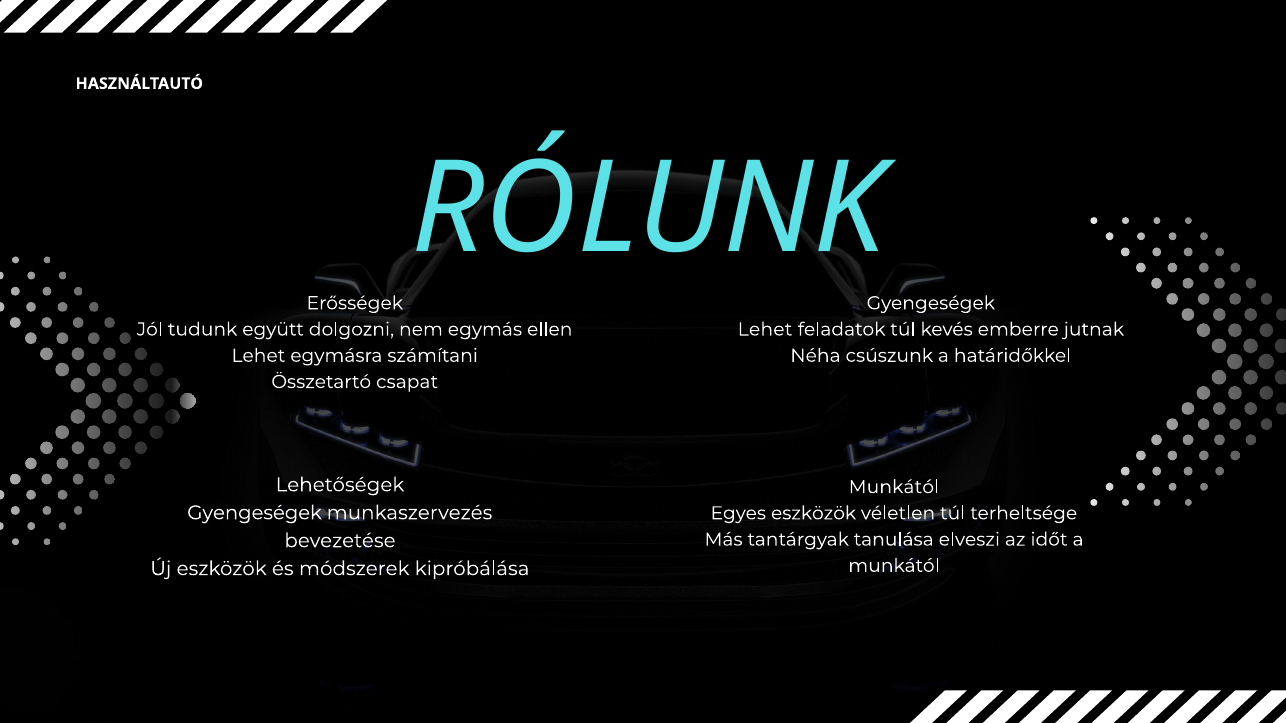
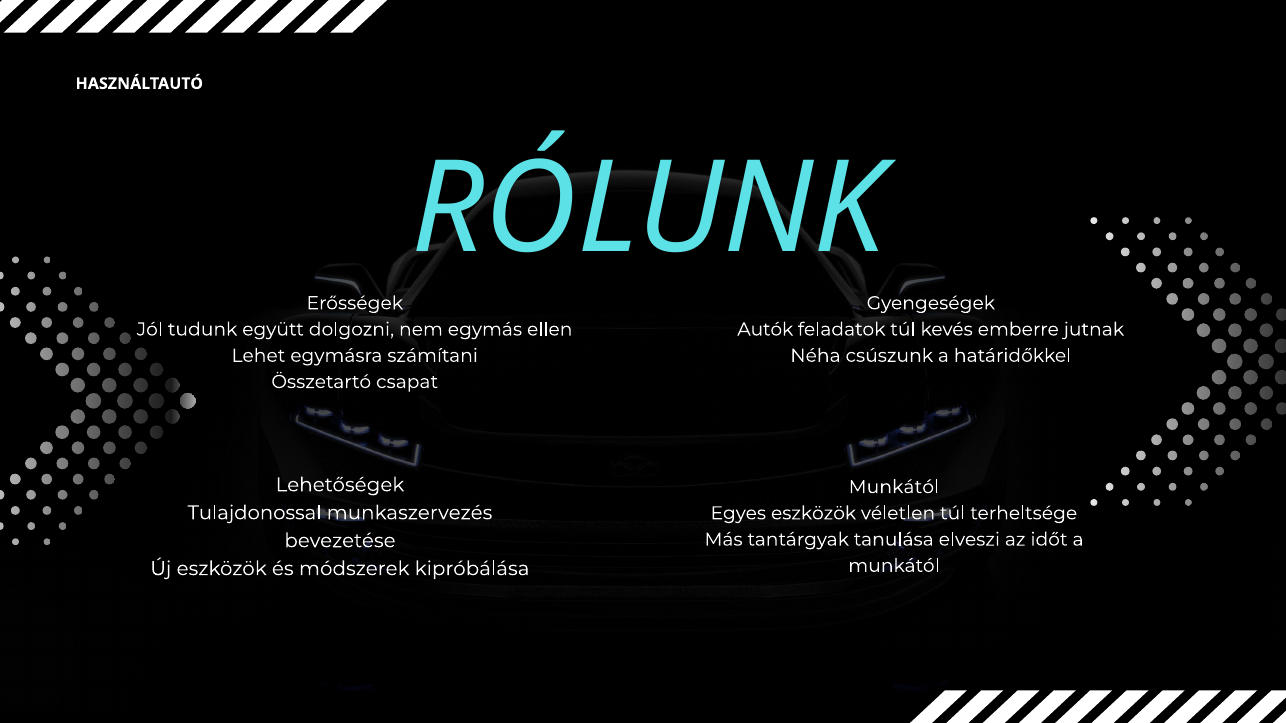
Lehet: Lehet -> Autók (765, 330)
Gyengeségek: Gyengeségek -> Tulajdonossal (254, 513)
